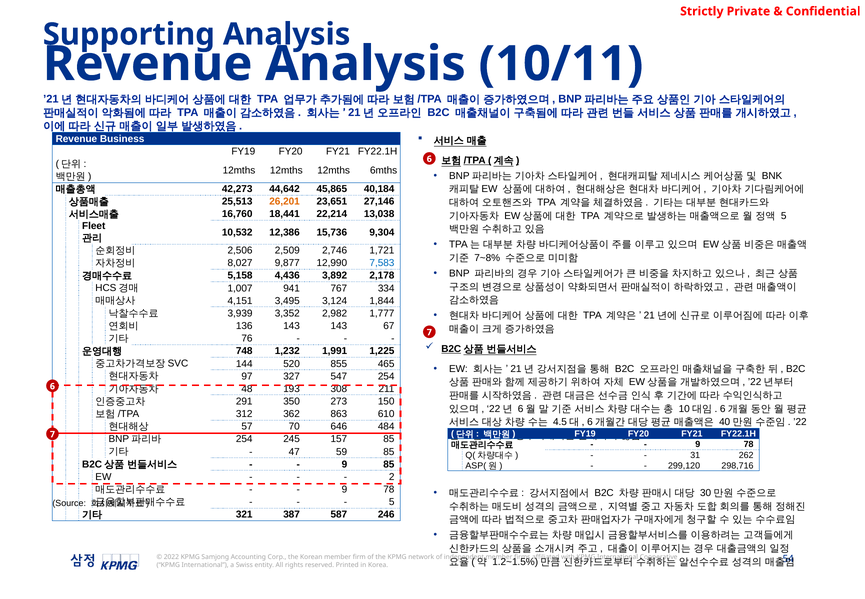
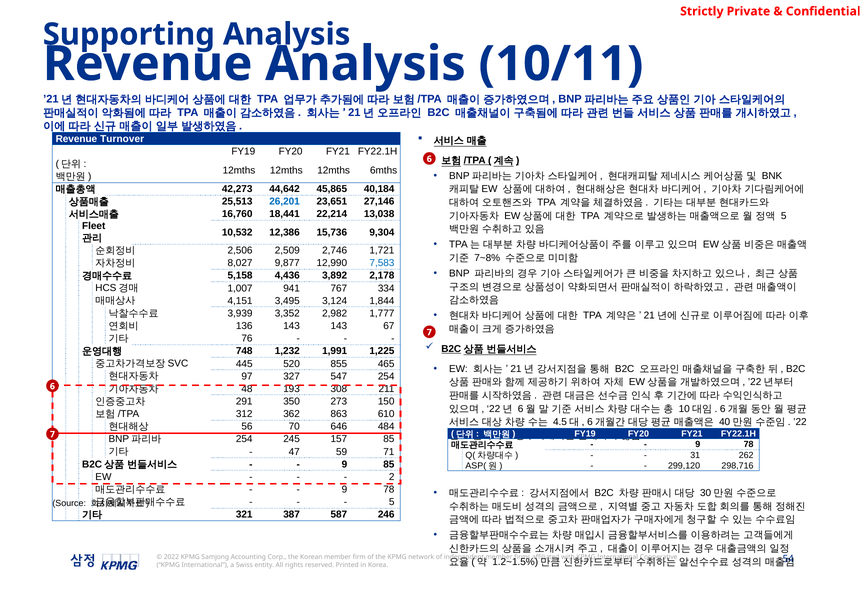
Business: Business -> Turnover (122, 139)
26,201 colour: orange -> blue (285, 202)
144: 144 -> 445 (244, 364)
57: 57 -> 56 (247, 426)
59 85: 85 -> 71 (389, 452)
